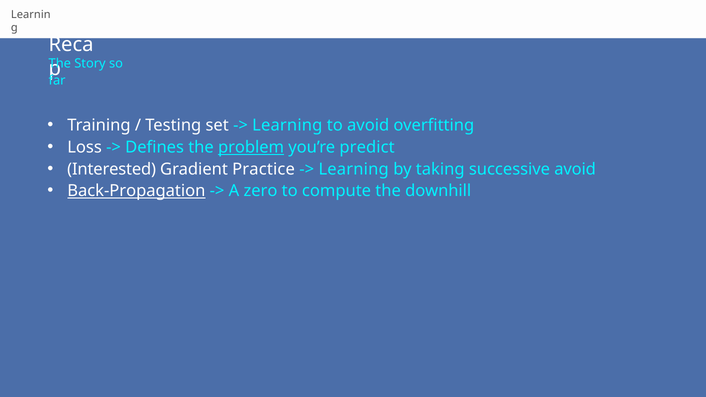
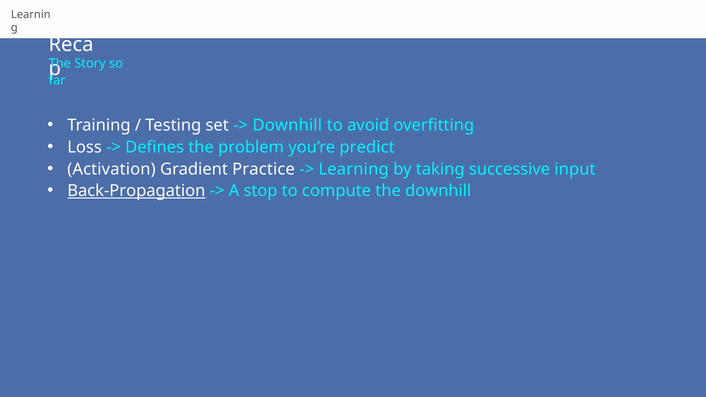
Learning: Learning -> Downhill (287, 125)
problem underline: present -> none (251, 147)
Interested: Interested -> Activation (112, 169)
successive avoid: avoid -> input (575, 169)
zero: zero -> stop (261, 191)
